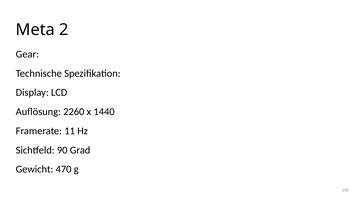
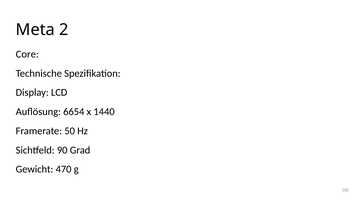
Gear: Gear -> Core (27, 54)
2260: 2260 -> 6654 (74, 112)
11: 11 -> 50 (70, 131)
